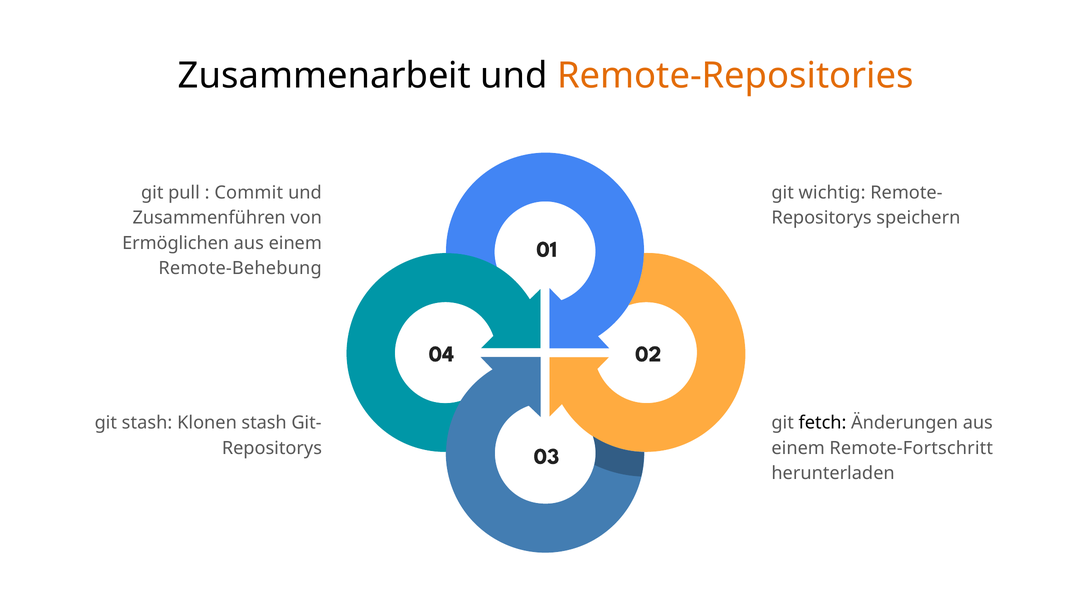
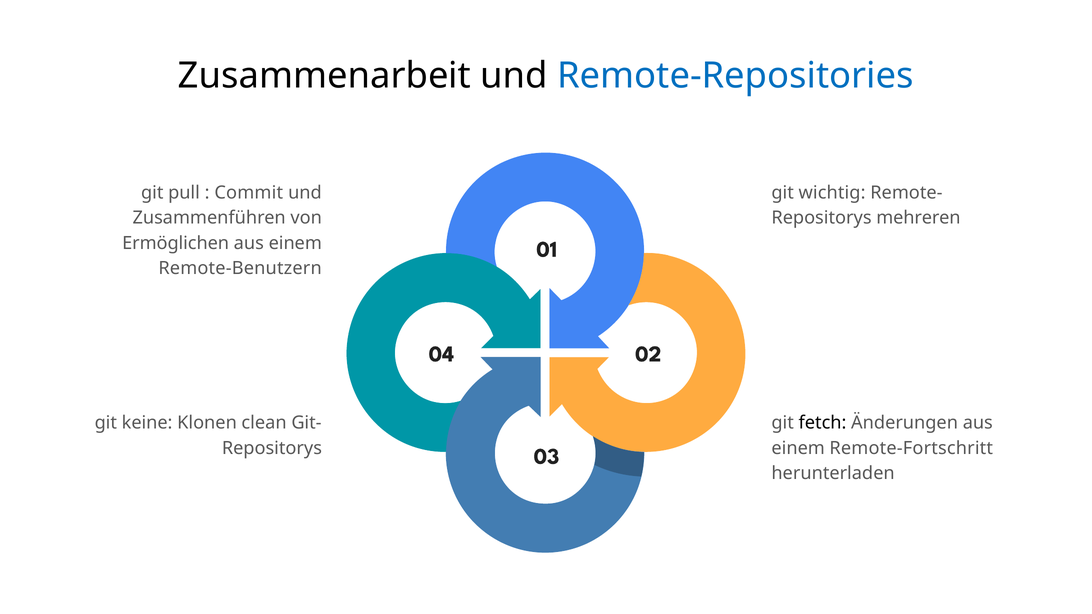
Remote-Repositories colour: orange -> blue (735, 76)
speichern: speichern -> mehreren (918, 218)
Remote-Behebung: Remote-Behebung -> Remote-Benutzern (240, 268)
git stash: stash -> keine (147, 423)
Klonen stash: stash -> clean (264, 423)
